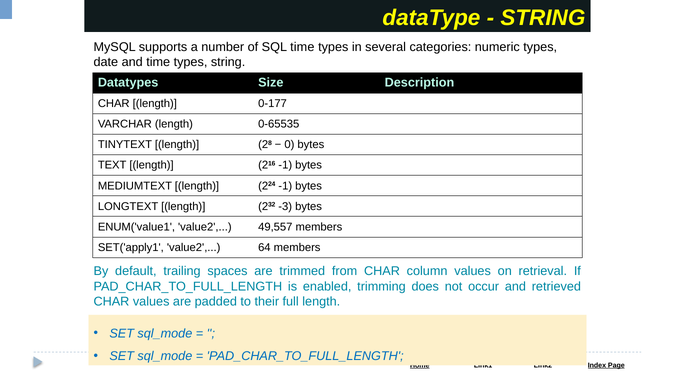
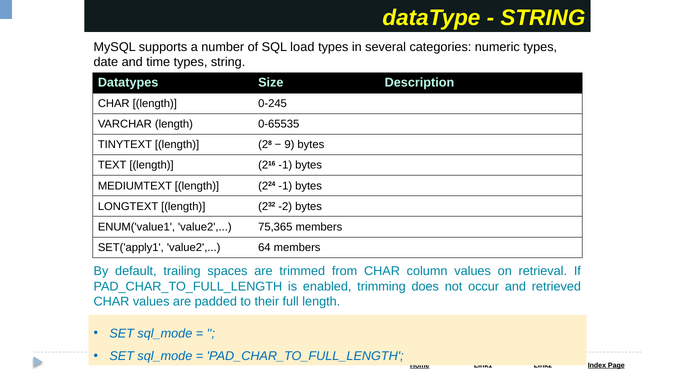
SQL time: time -> load (302, 47)
0-177: 0-177 -> 0-245 (273, 104)
0: 0 -> 9 (289, 145)
-3: -3 -> -2 (285, 206)
49,557: 49,557 -> 75,365 (275, 227)
